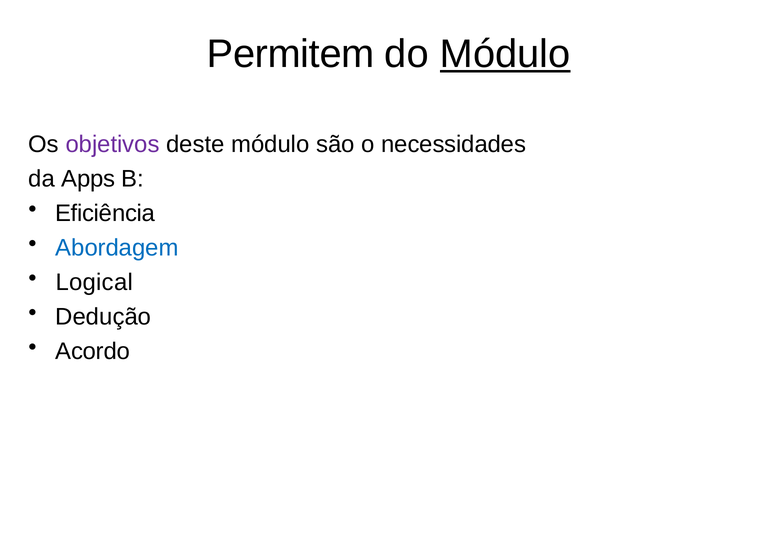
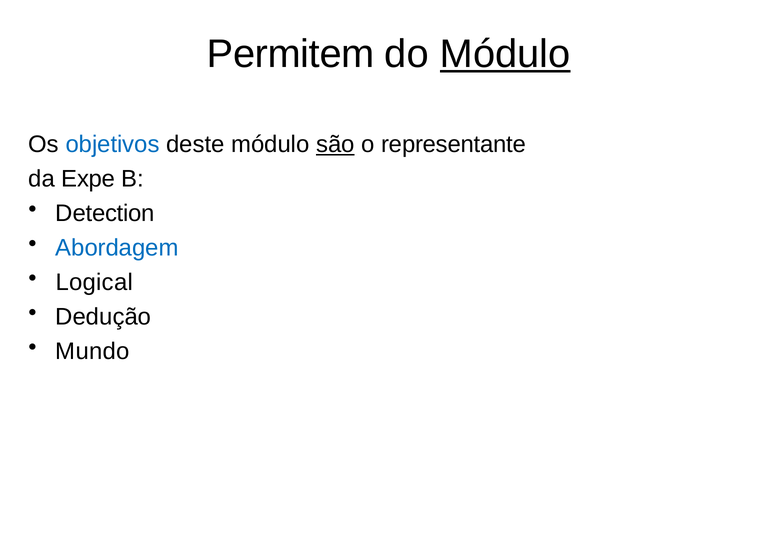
objetivos colour: purple -> blue (113, 144)
são underline: none -> present (335, 144)
necessidades: necessidades -> representante (454, 144)
Apps: Apps -> Expe (88, 179)
Eficiência: Eficiência -> Detection (105, 213)
Acordo: Acordo -> Mundo (92, 351)
